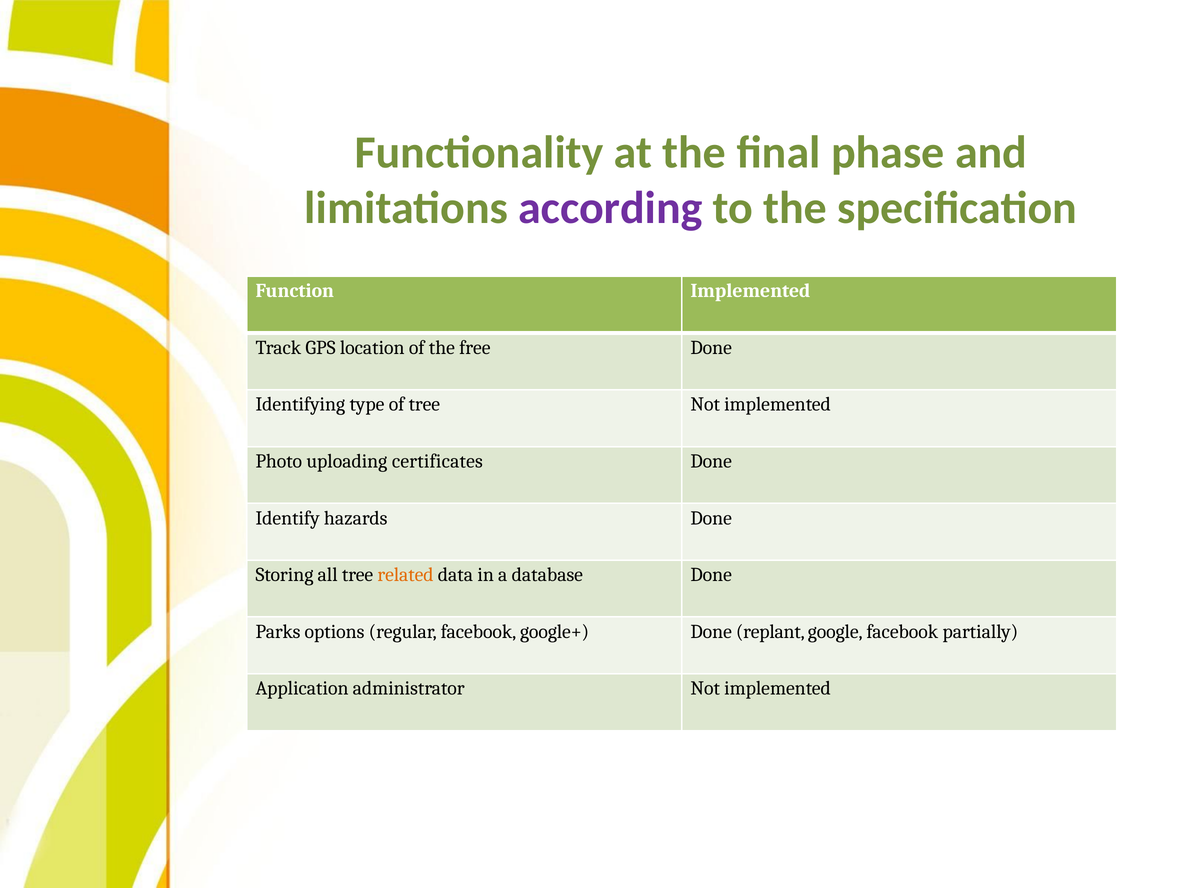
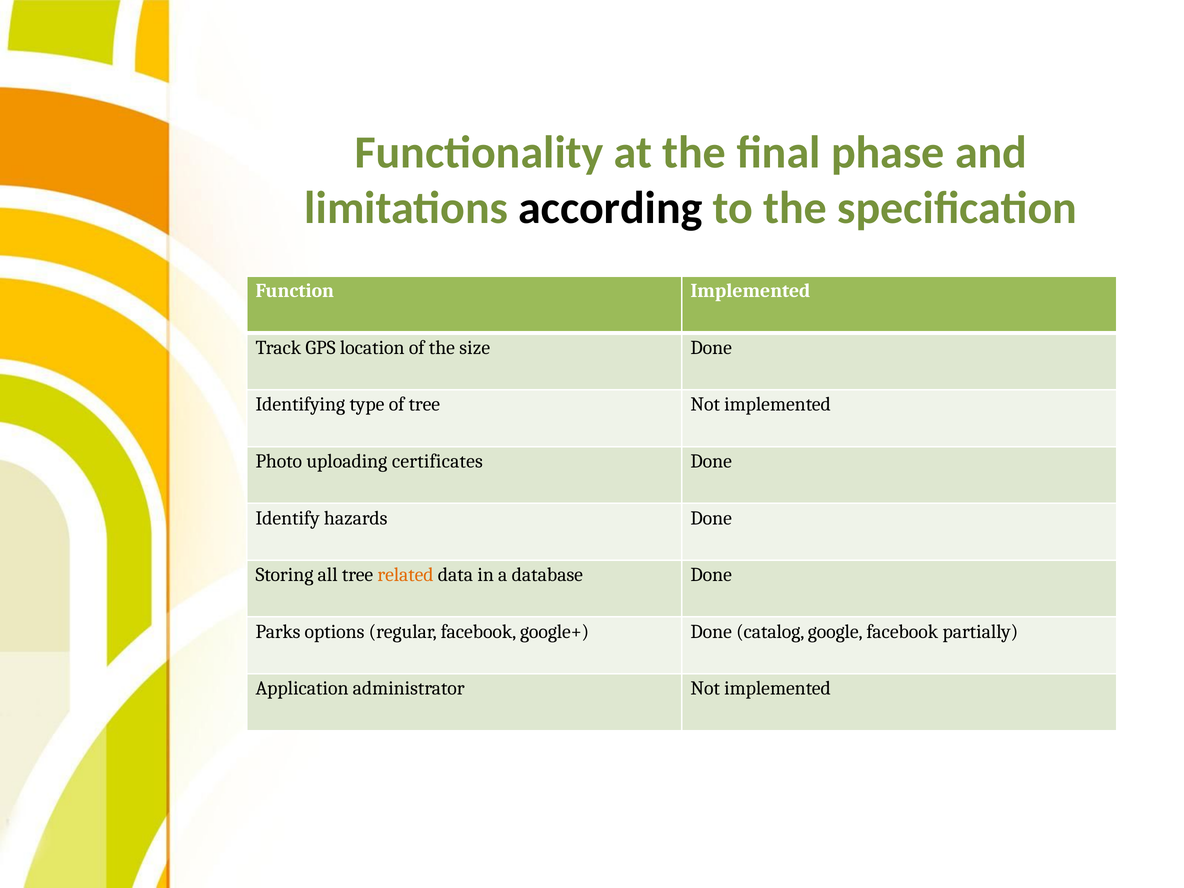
according colour: purple -> black (610, 208)
free: free -> size (475, 348)
replant: replant -> catalog (770, 632)
